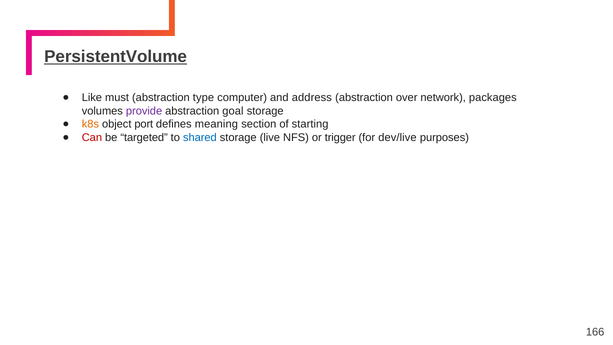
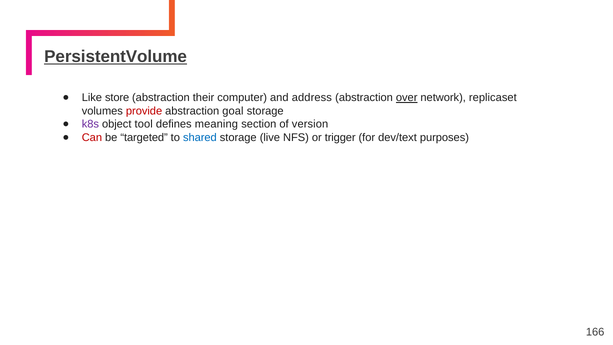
must: must -> store (117, 98)
type: type -> their (204, 98)
over underline: none -> present (407, 98)
packages: packages -> replicaset (493, 98)
provide colour: purple -> red (144, 111)
k8s colour: orange -> purple (90, 124)
port: port -> tool (144, 124)
starting: starting -> version (310, 124)
dev/live: dev/live -> dev/text (397, 138)
